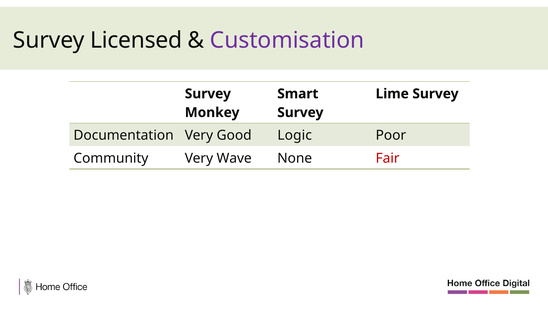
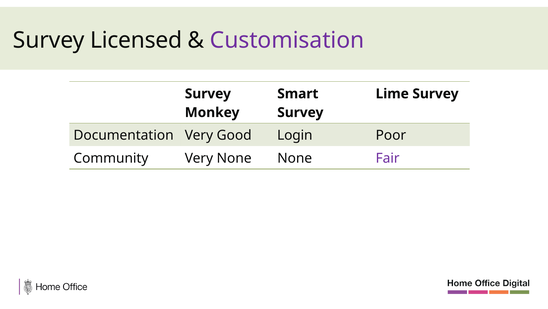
Logic: Logic -> Login (295, 135)
Very Wave: Wave -> None (234, 158)
Fair colour: red -> purple (388, 158)
